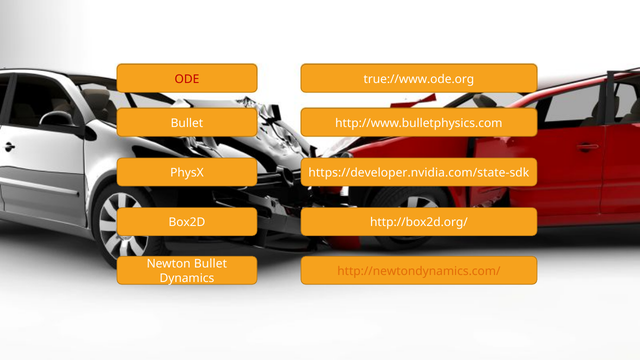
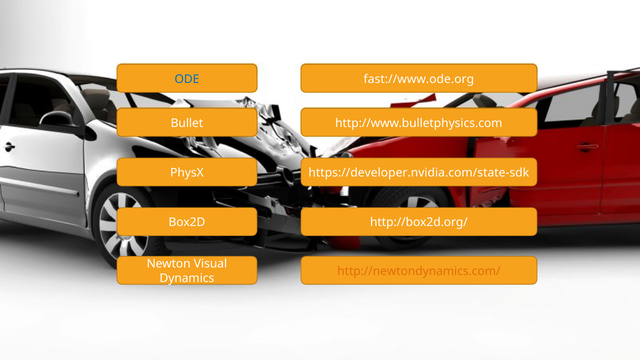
ODE colour: red -> blue (187, 79)
true://www.ode.org: true://www.ode.org -> fast://www.ode.org (419, 79)
Newton Bullet: Bullet -> Visual (210, 264)
